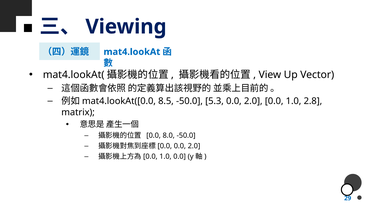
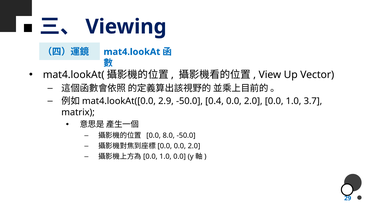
8.5: 8.5 -> 2.9 (166, 101)
5.3: 5.3 -> 0.4 (214, 101)
2.8: 2.8 -> 3.7 (313, 101)
